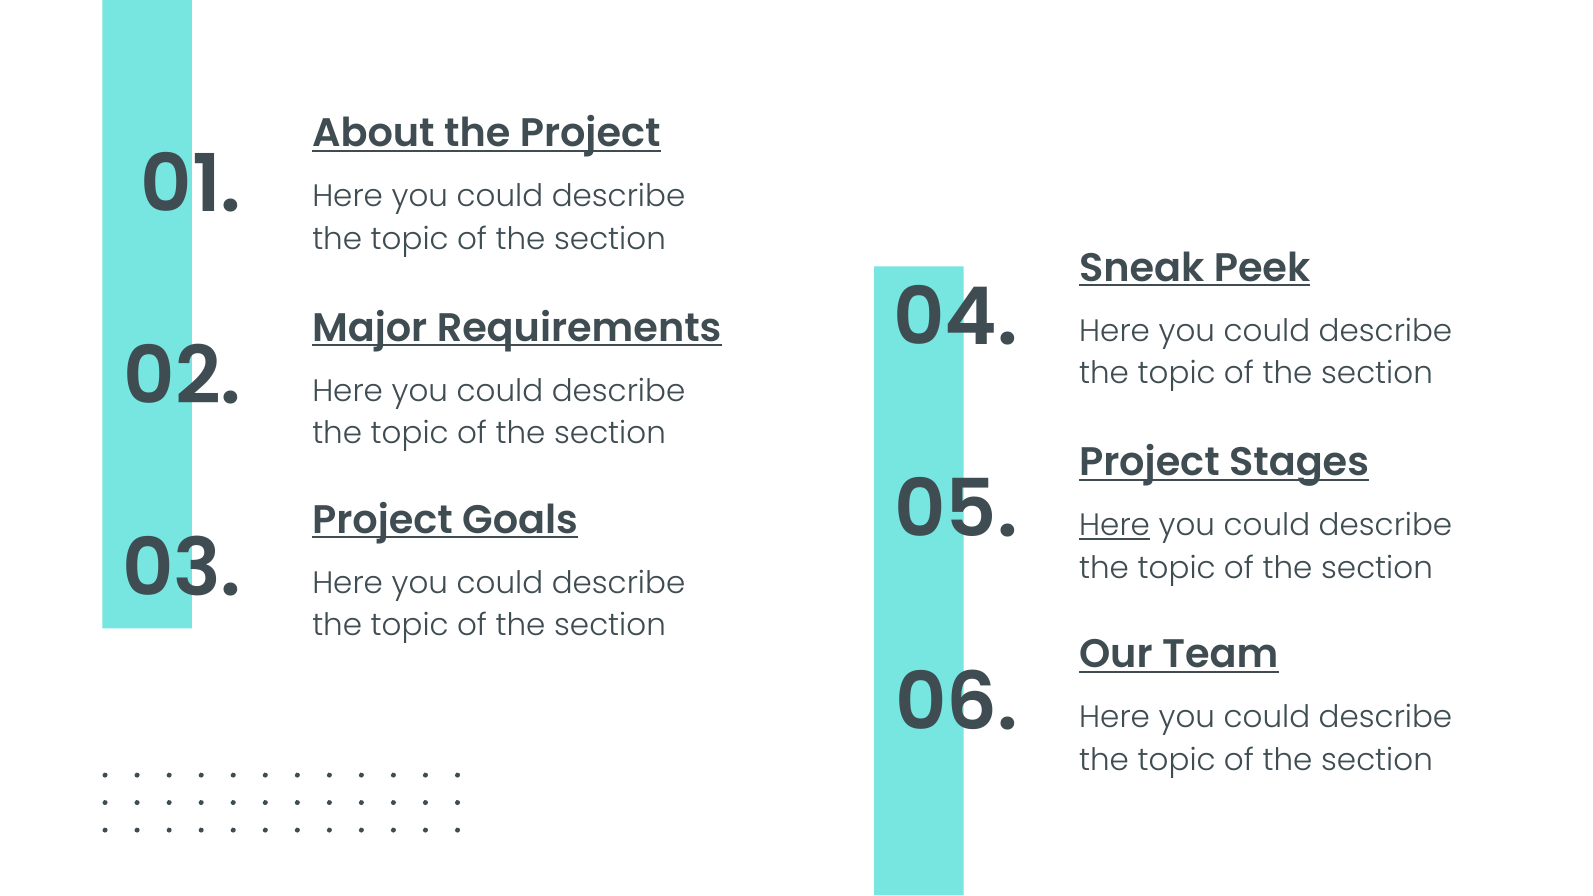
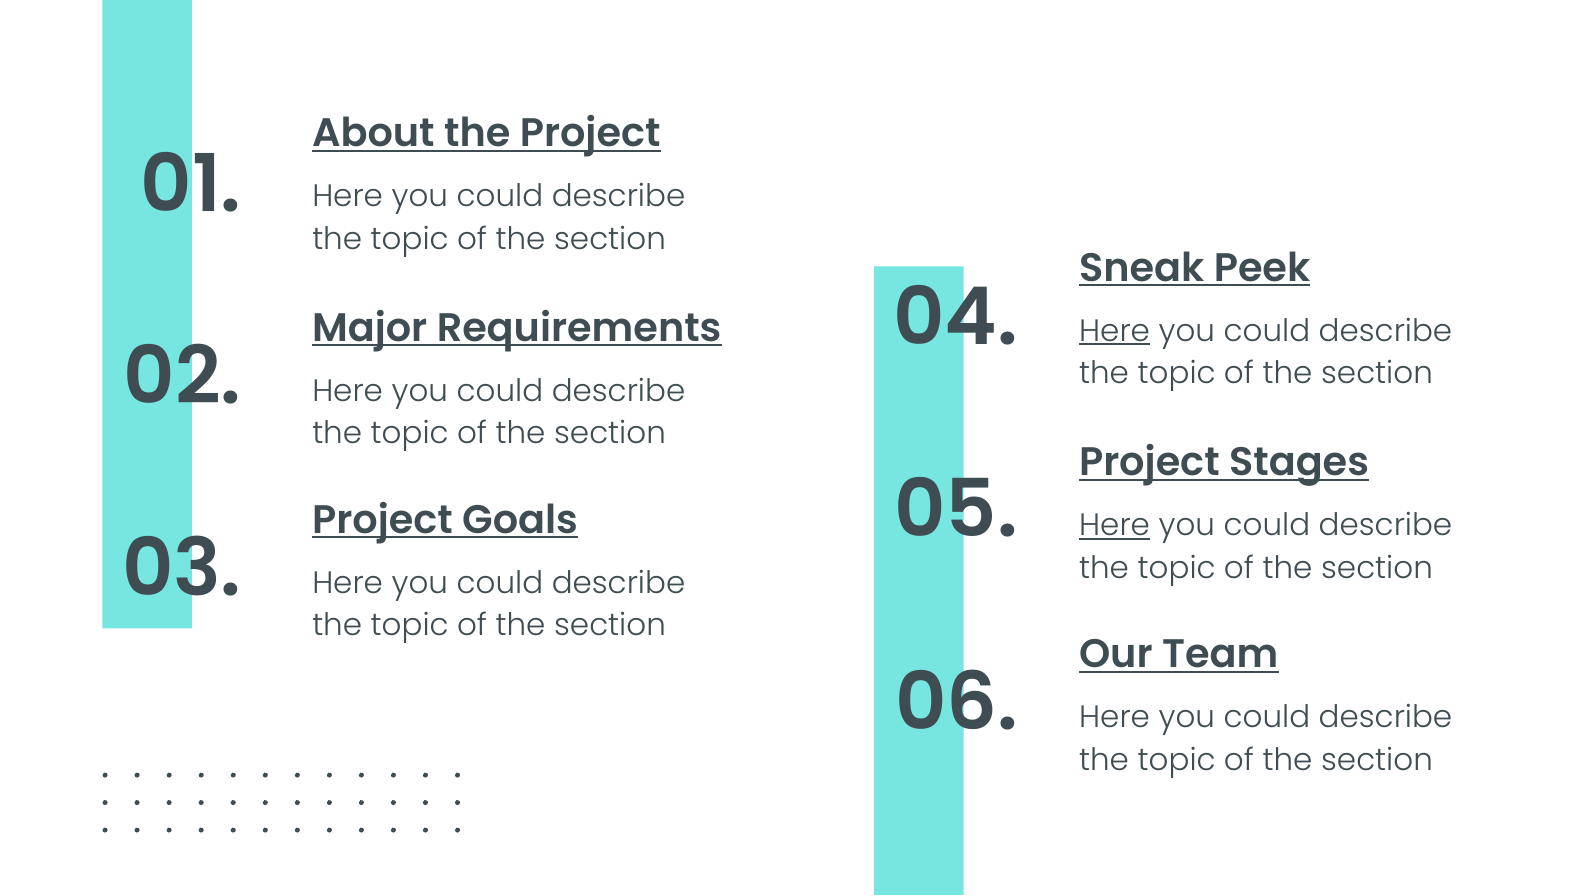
Here underline: none -> present (1115, 331)
